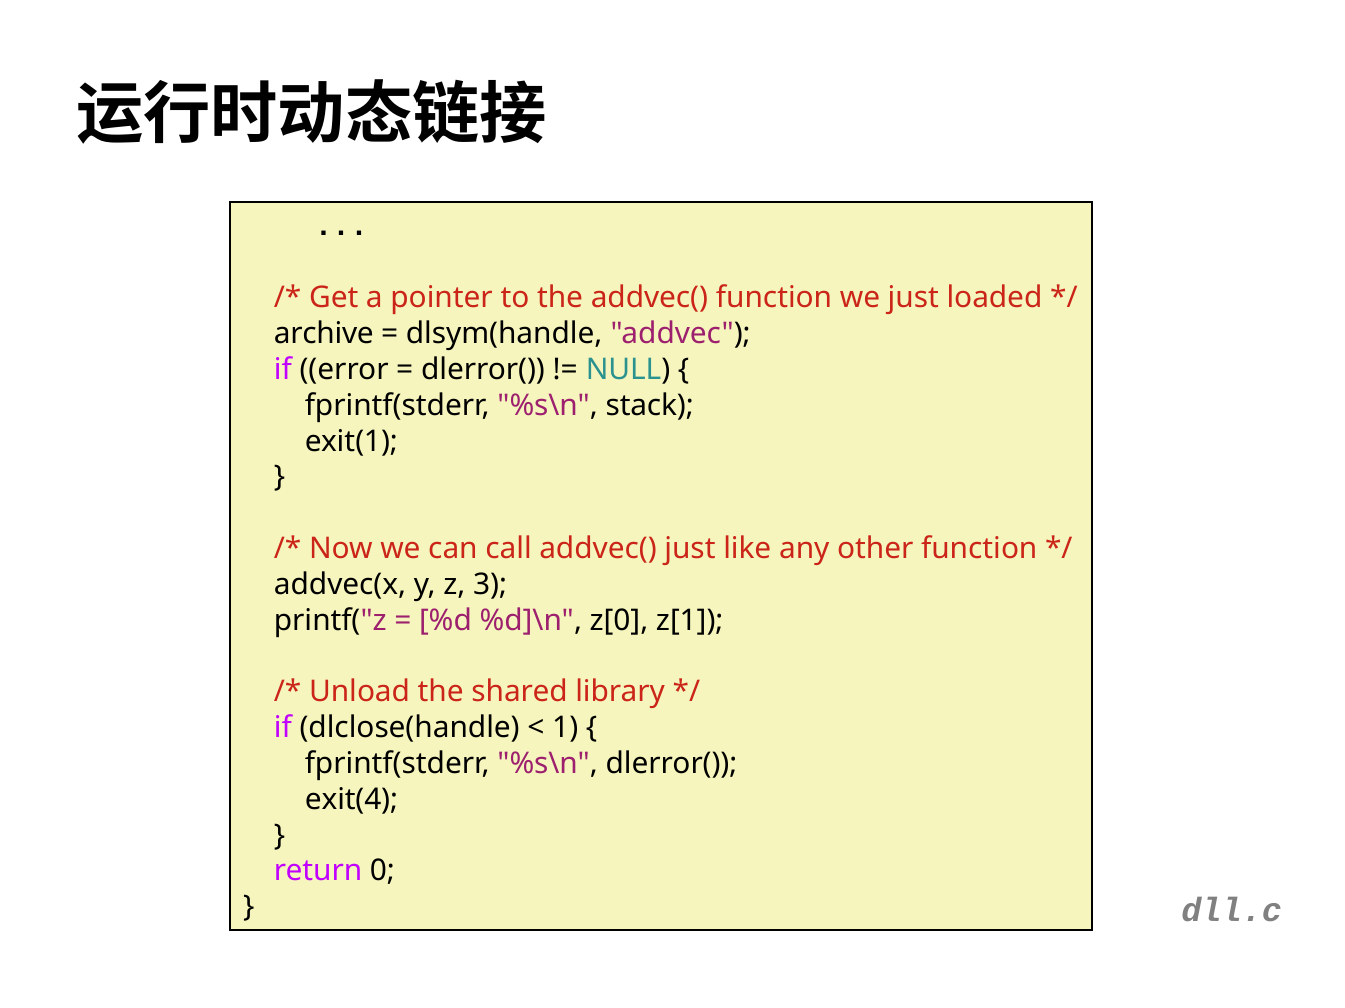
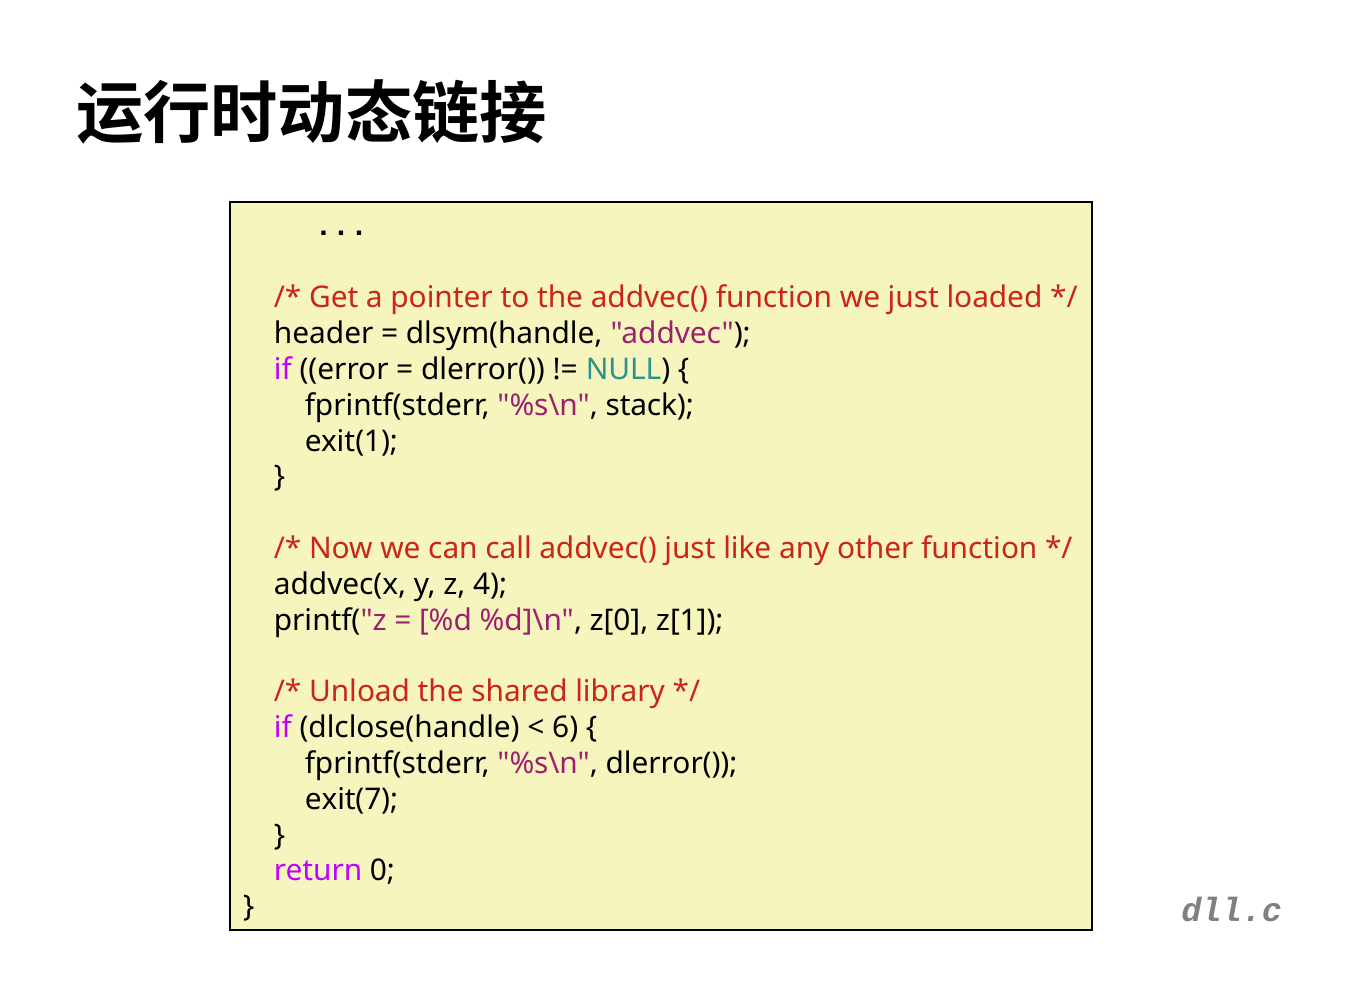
archive: archive -> header (324, 334)
3: 3 -> 4 (490, 585)
1: 1 -> 6 (565, 728)
exit(4: exit(4 -> exit(7 (351, 800)
